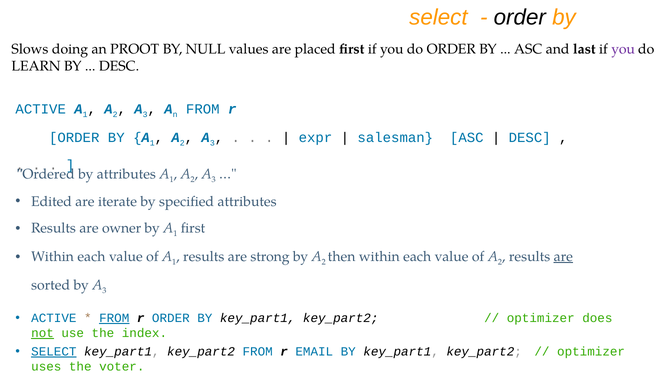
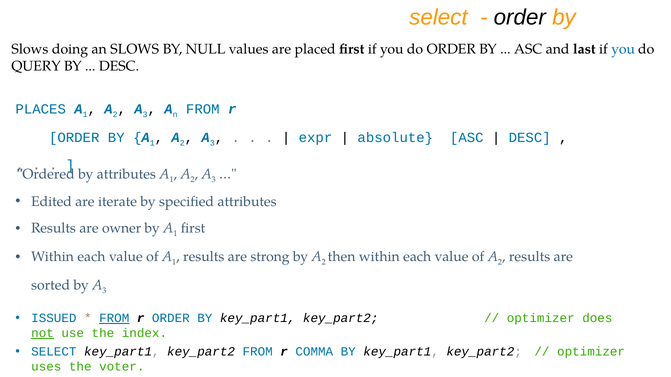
an PROOT: PROOT -> SLOWS (135, 49)
you colour: purple -> blue (623, 49)
LEARN: LEARN -> QUERY (36, 66)
ACTIVE: ACTIVE -> PLACES (41, 109)
salesman: salesman -> absolute (395, 138)
are underline: present -> none (563, 257)
ACTIVE: ACTIVE -> ISSUED (54, 318)
SELECT underline: present -> none (54, 352)
EMAIL: EMAIL -> COMMA (314, 352)
